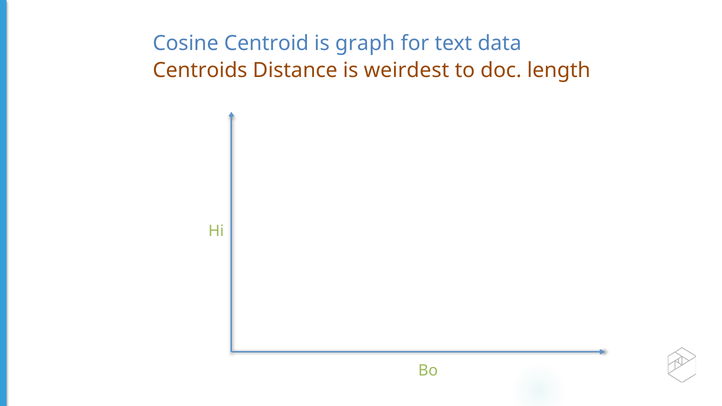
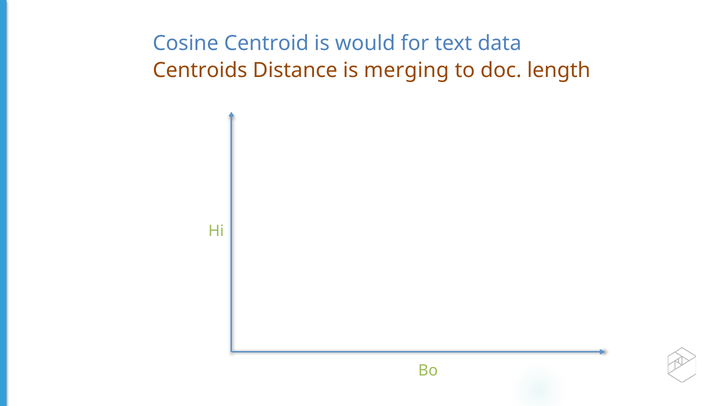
graph: graph -> would (365, 43)
weirdest: weirdest -> merging (406, 70)
